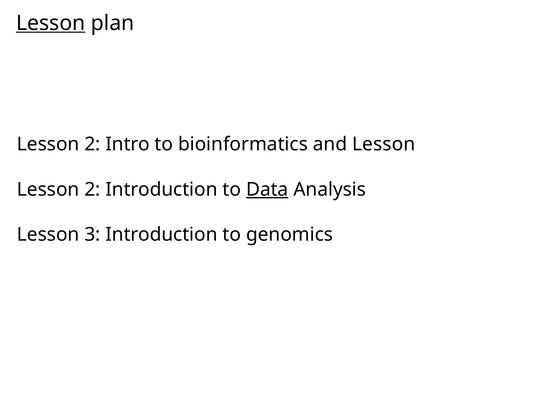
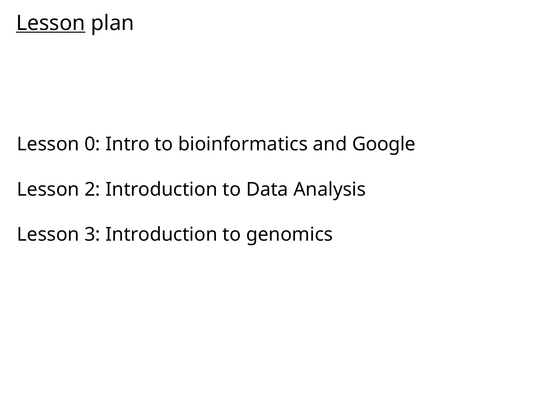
2: 2 -> 0 (92, 144)
and Lesson: Lesson -> Google (384, 144)
Data underline: present -> none (267, 189)
